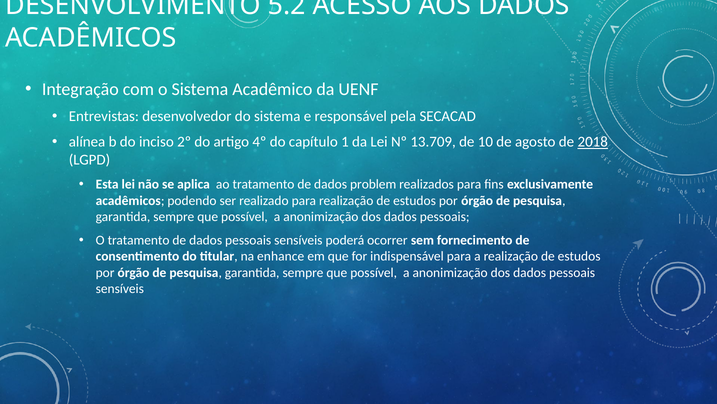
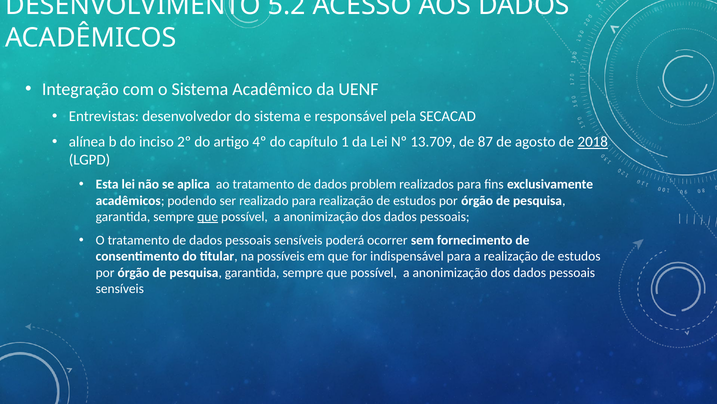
10: 10 -> 87 (485, 142)
que underline: none -> present (208, 216)
enhance: enhance -> possíveis (281, 256)
